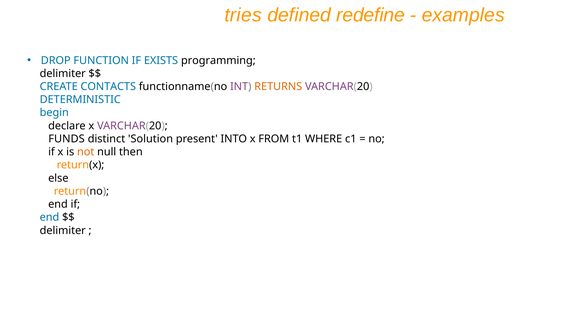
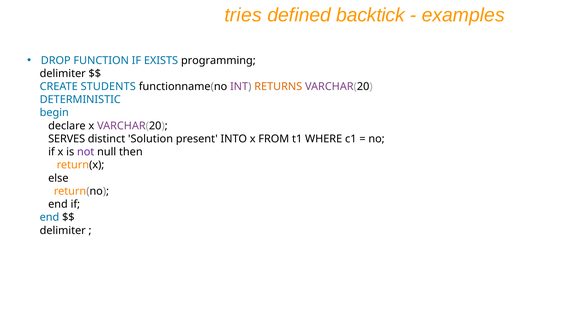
redefine: redefine -> backtick (371, 15)
CONTACTS: CONTACTS -> STUDENTS (108, 87)
FUNDS: FUNDS -> SERVES (67, 139)
not colour: orange -> purple (86, 152)
